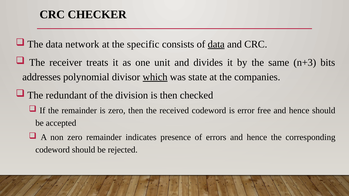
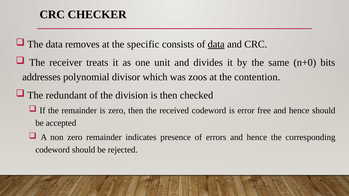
network: network -> removes (82, 44)
n+3: n+3 -> n+0 (305, 63)
which underline: present -> none (155, 77)
state: state -> zoos (198, 77)
companies: companies -> contention (257, 77)
